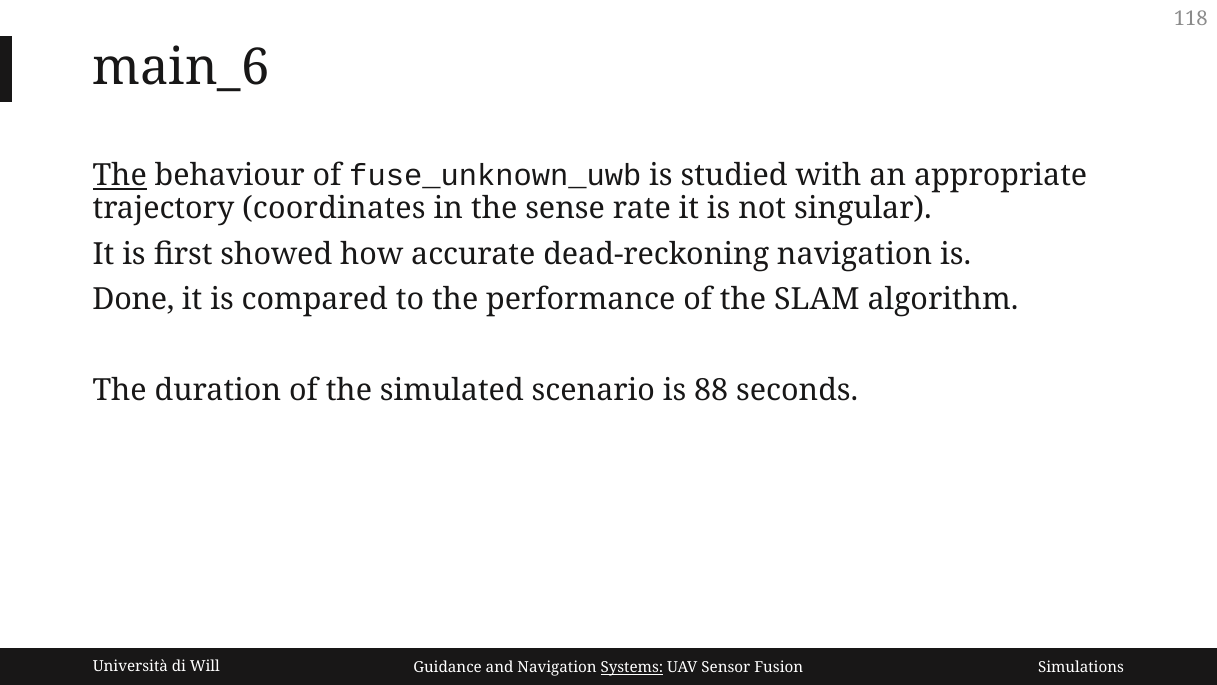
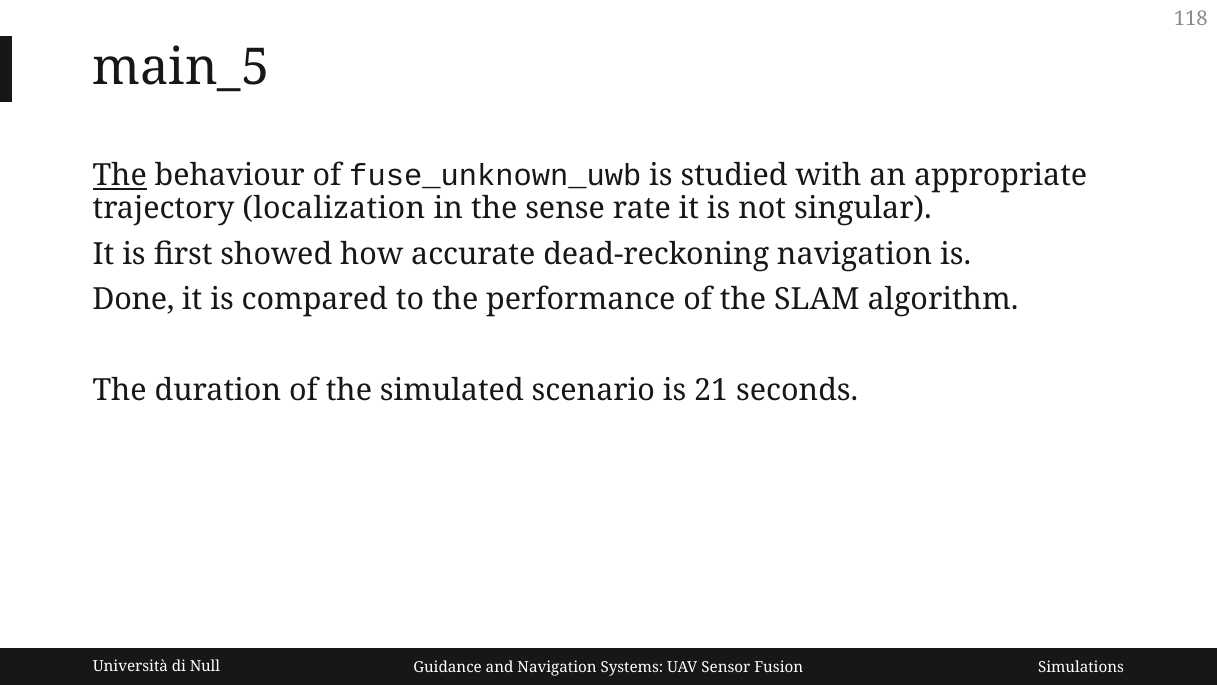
main_6: main_6 -> main_5 (181, 68)
coordinates: coordinates -> localization (334, 208)
88: 88 -> 21 (711, 391)
Will: Will -> Null (205, 666)
Systems underline: present -> none (632, 667)
